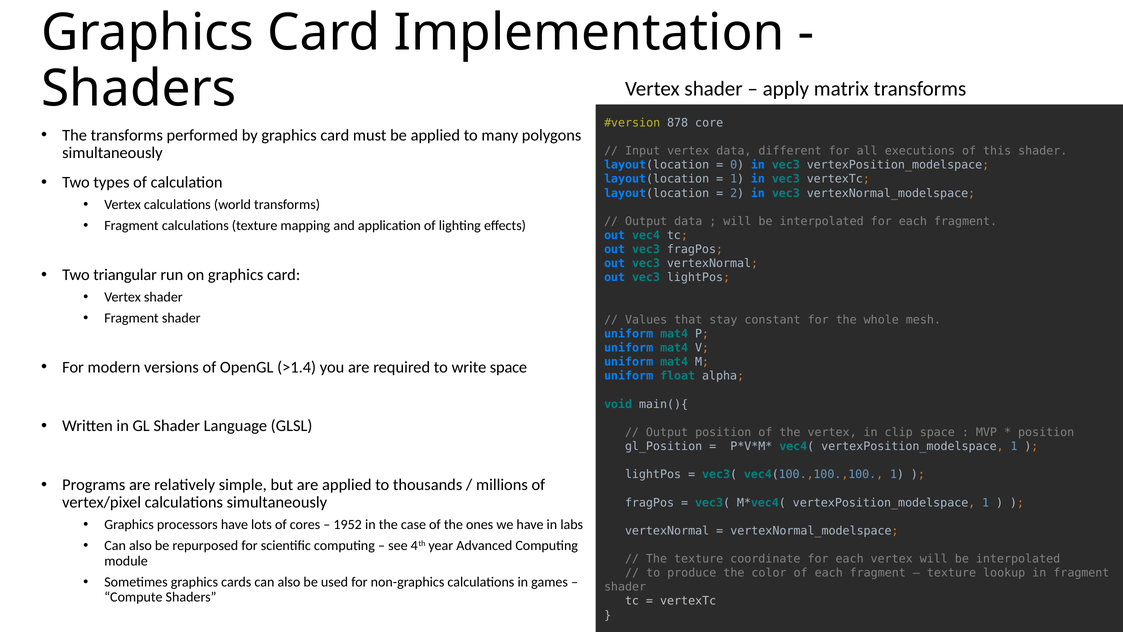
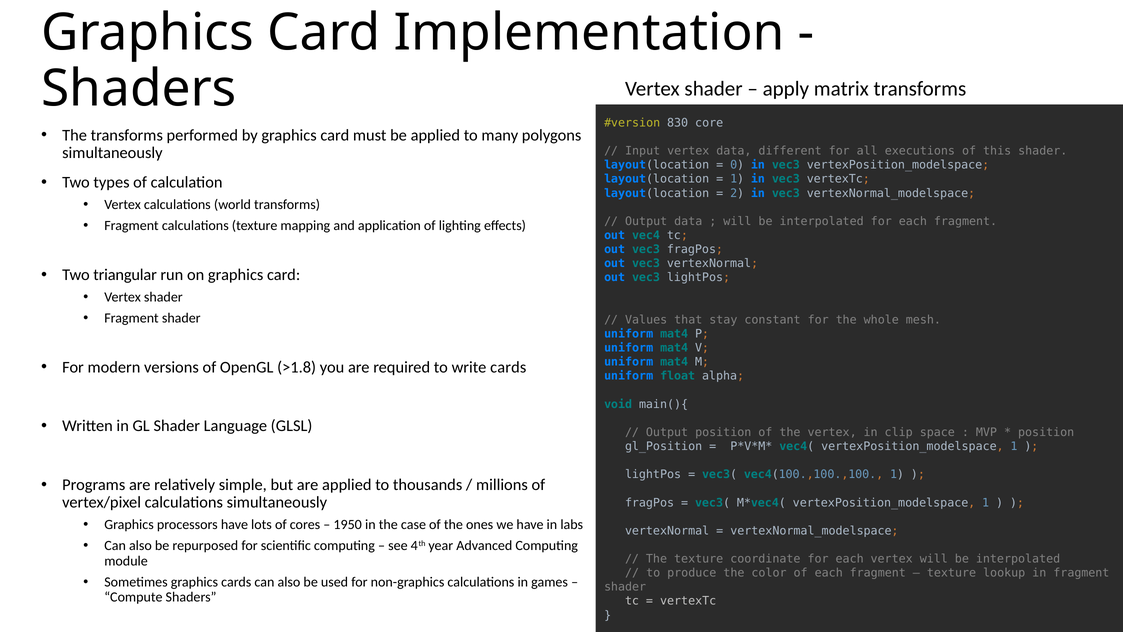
878: 878 -> 830 (678, 123)
>1.4: >1.4 -> >1.8 (297, 367)
write space: space -> cards (508, 367)
1952: 1952 -> 1950 (348, 525)
